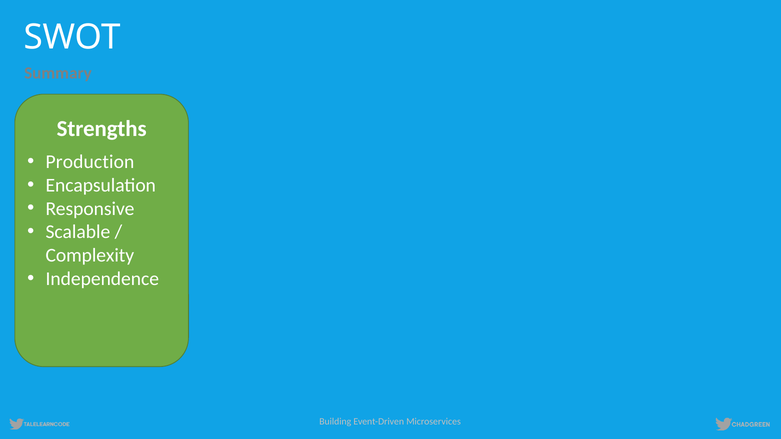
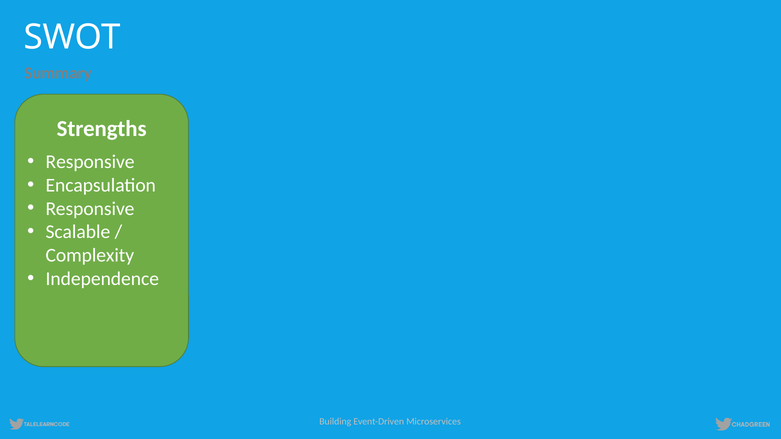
Production: Production -> Responsive (90, 162)
